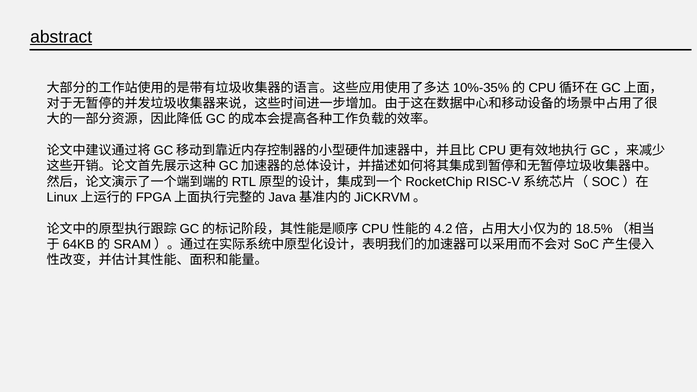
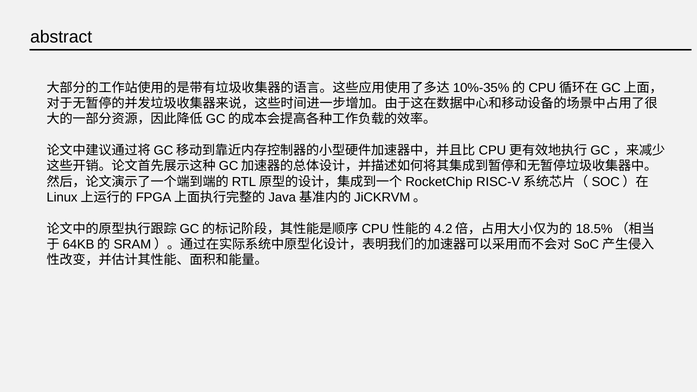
abstract underline: present -> none (61, 37)
